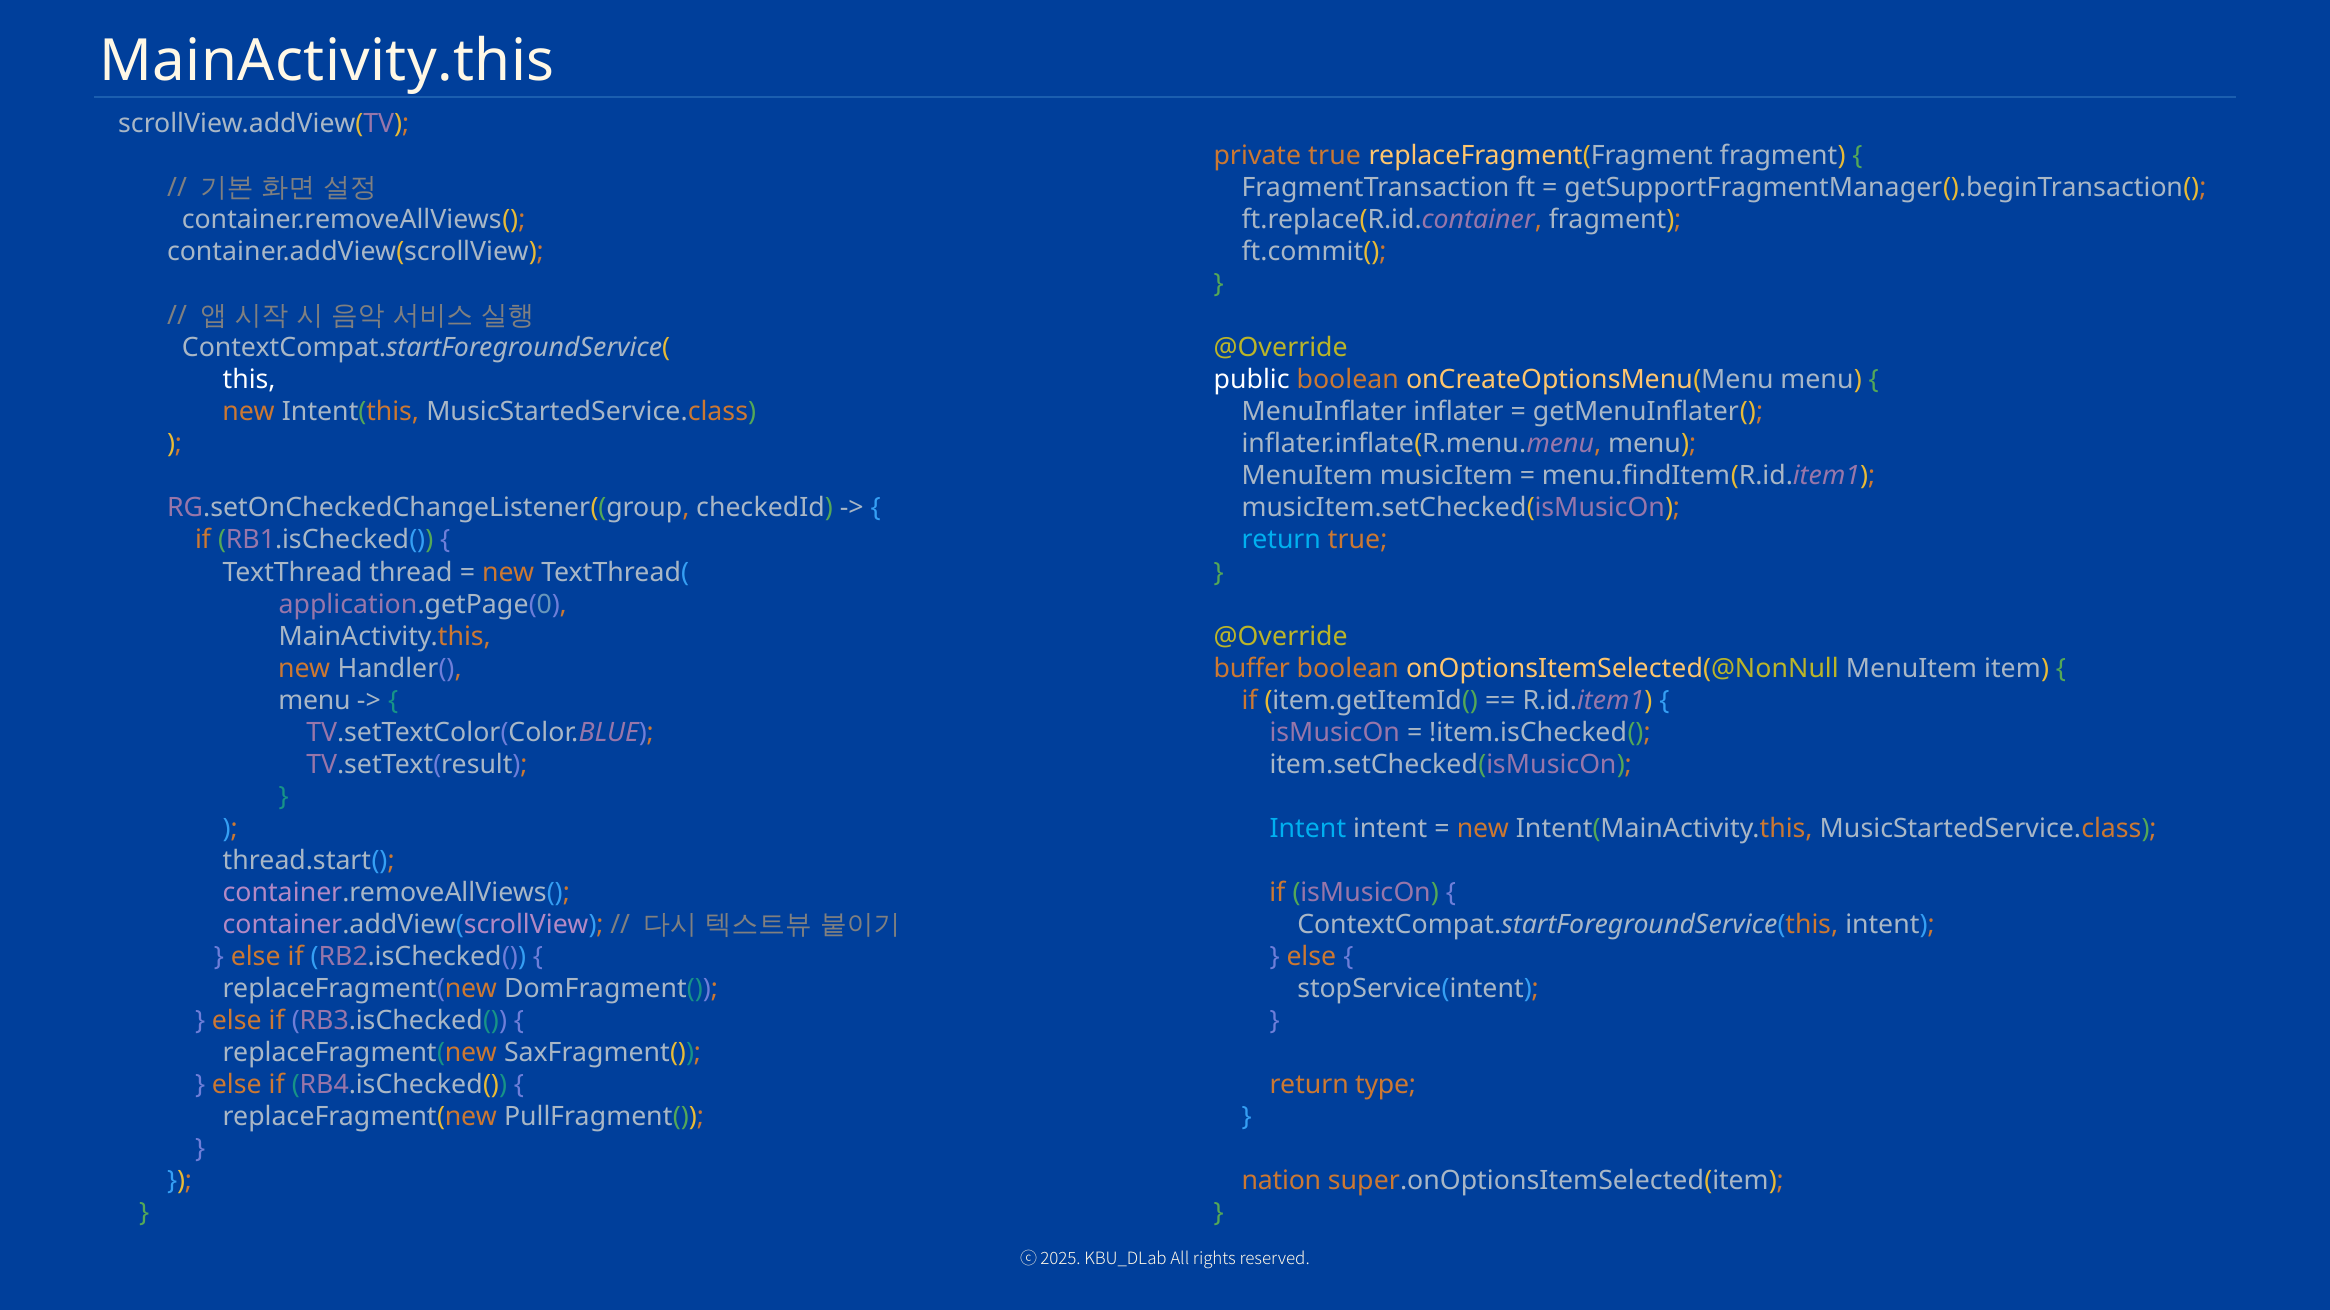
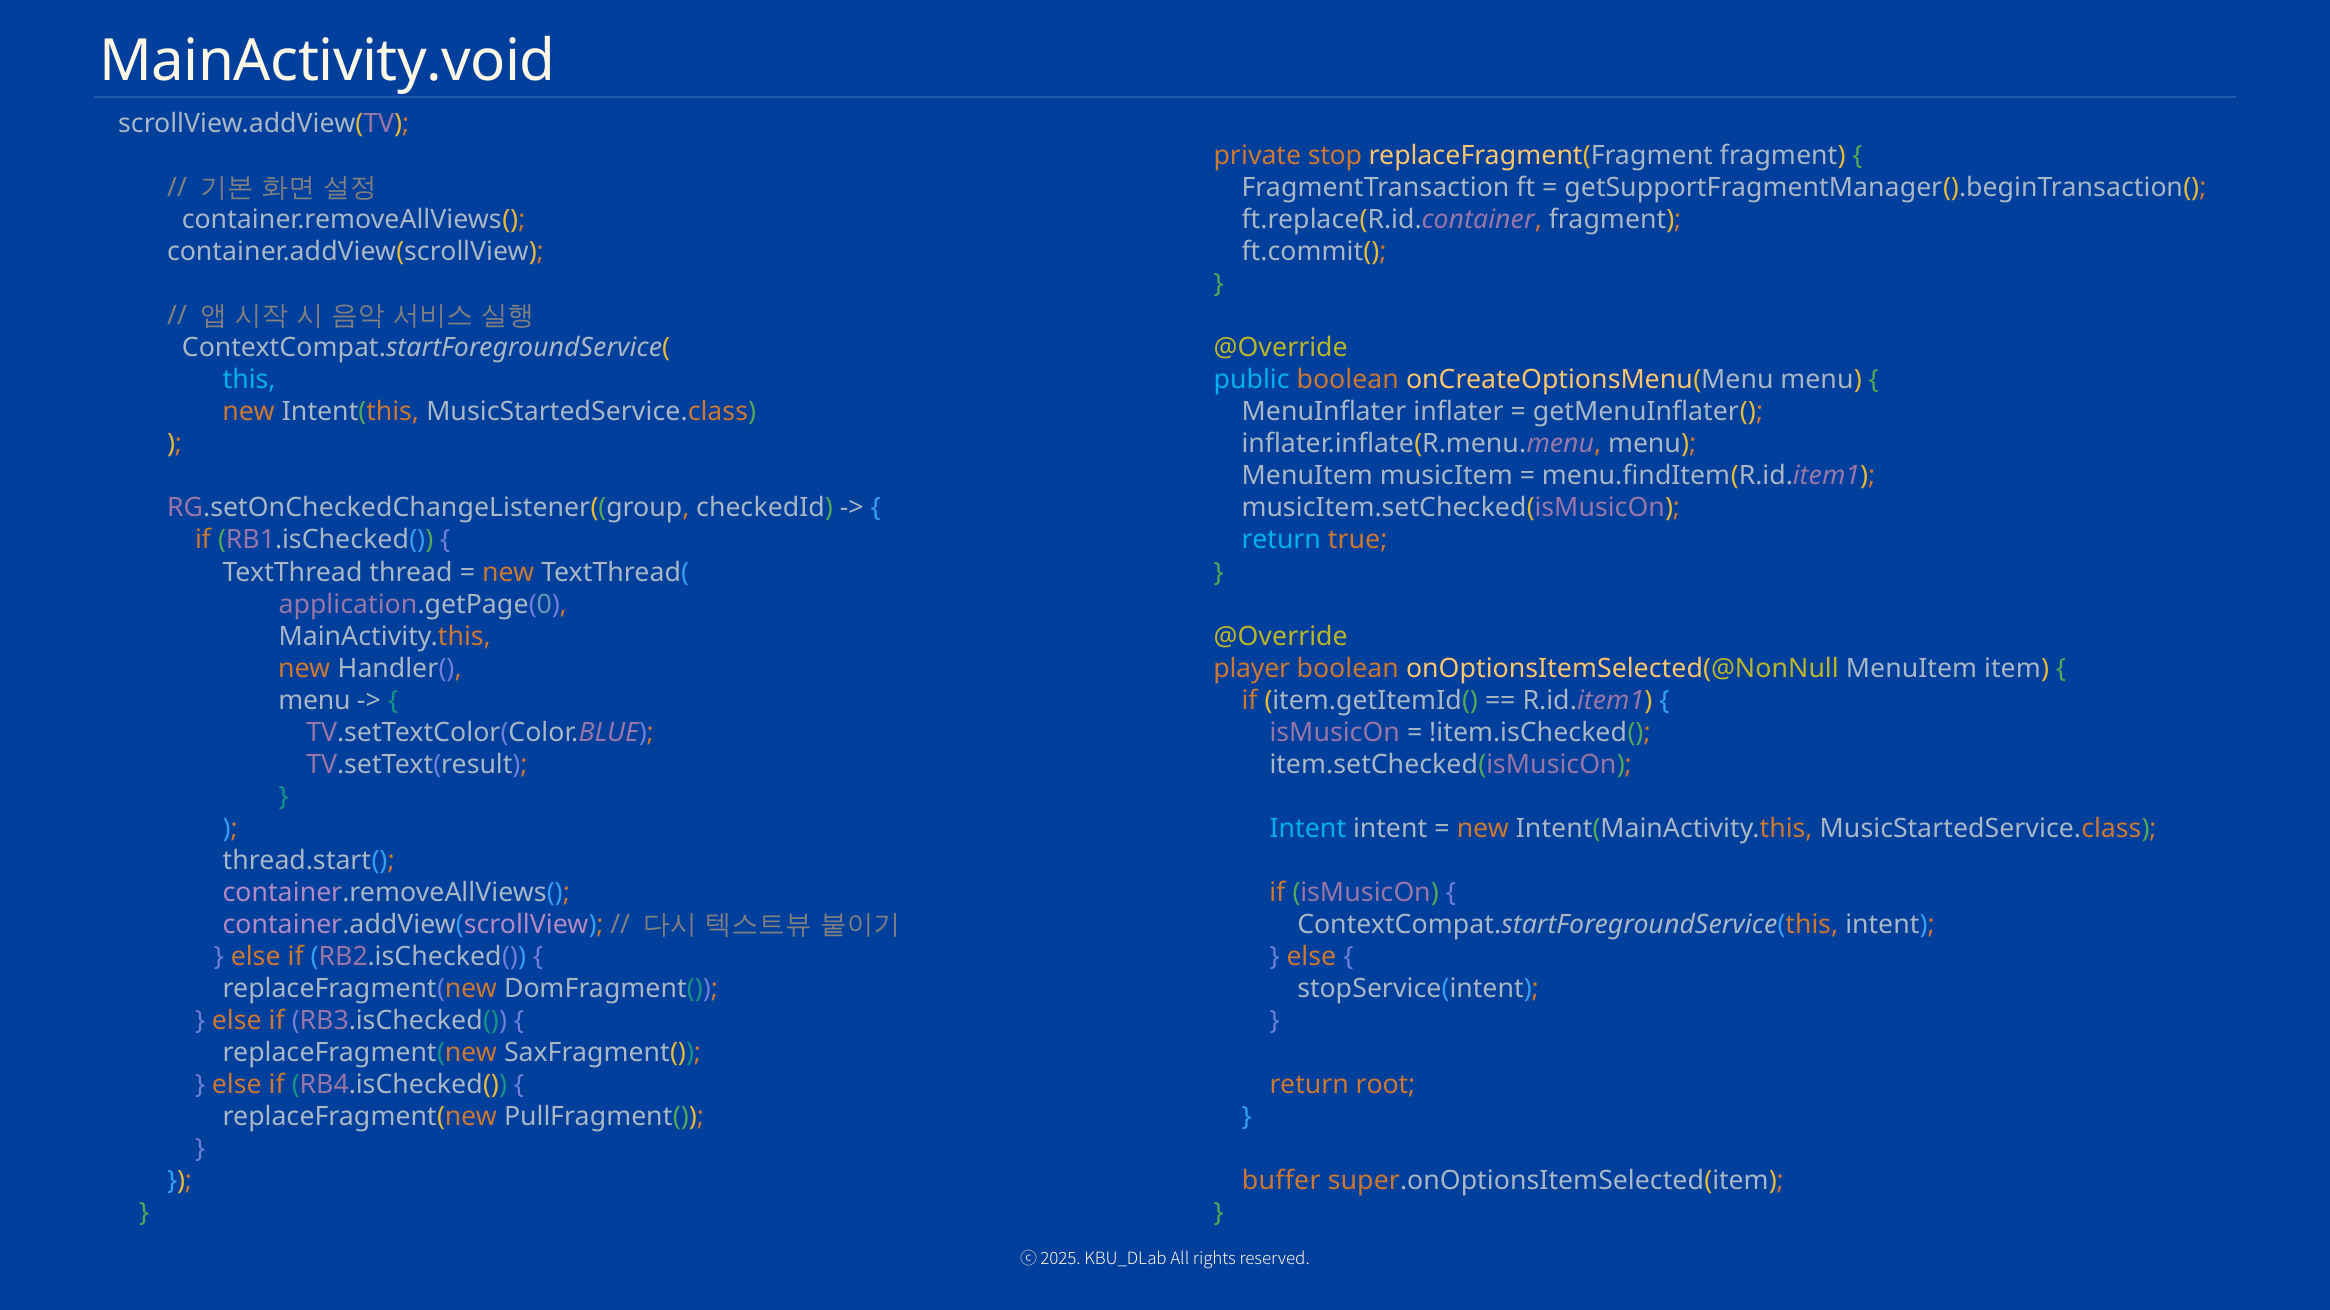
MainActivity.this: MainActivity.this -> MainActivity.void (327, 62)
private true: true -> stop (1335, 156)
this colour: white -> light blue (249, 380)
public colour: white -> light blue (1252, 380)
buffer: buffer -> player (1252, 669)
type: type -> root (1386, 1085)
nation: nation -> buffer (1281, 1182)
